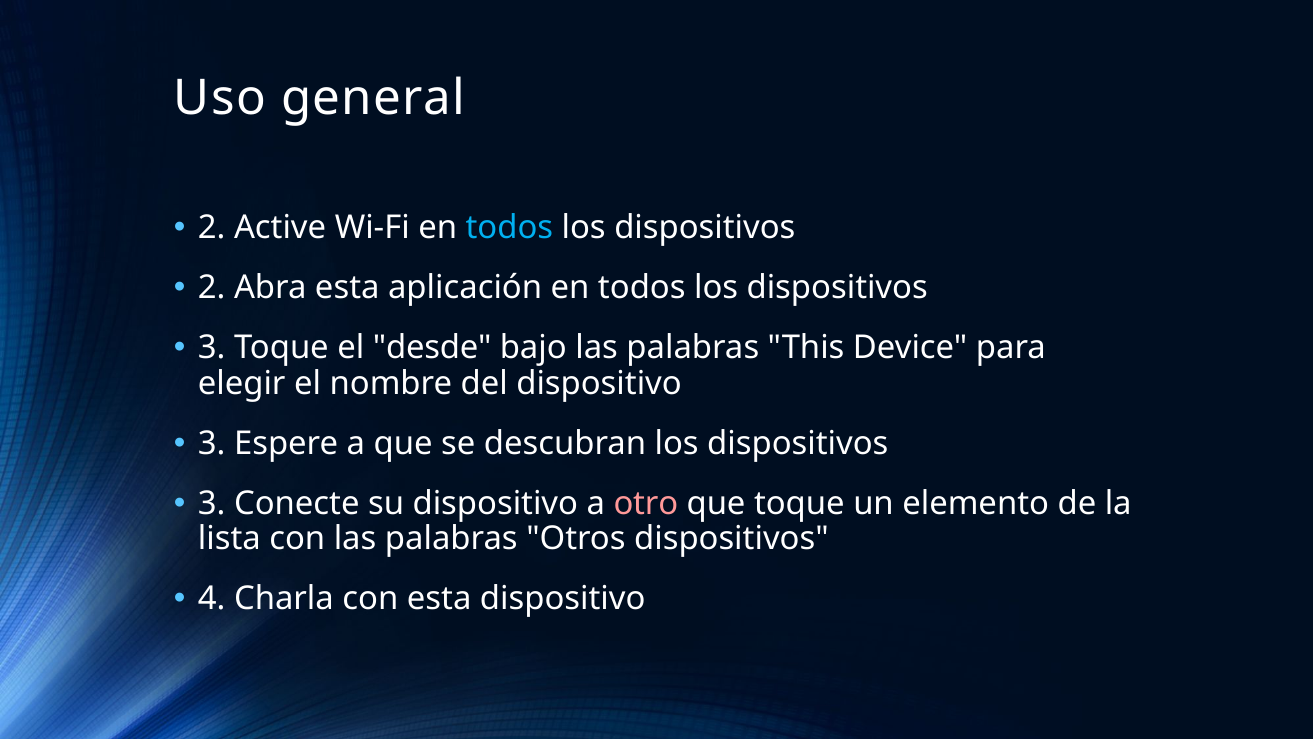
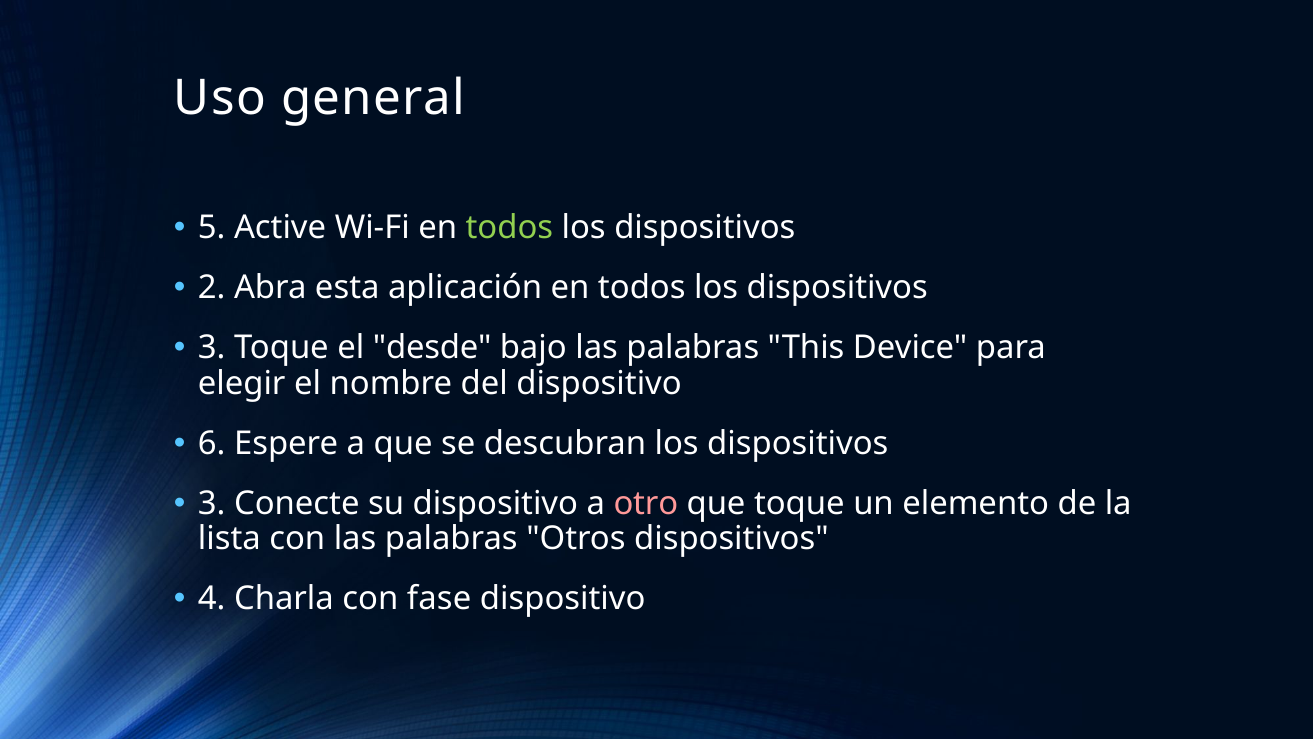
2: 2 -> 5 (212, 228)
todos colour: light blue -> light green (509, 228)
3: 3 -> 6 (212, 443)
con esta: esta -> fase (439, 599)
